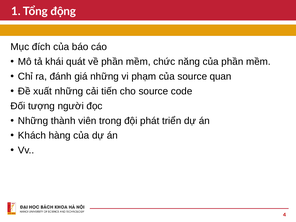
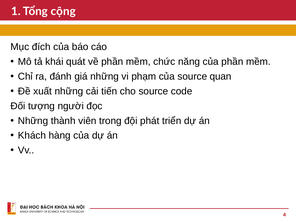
động: động -> cộng (63, 11)
